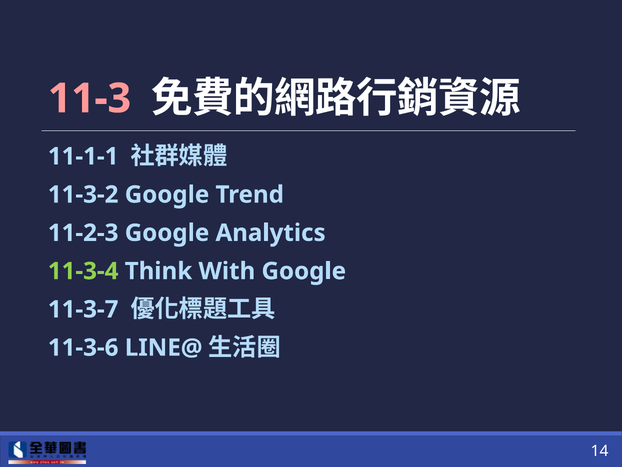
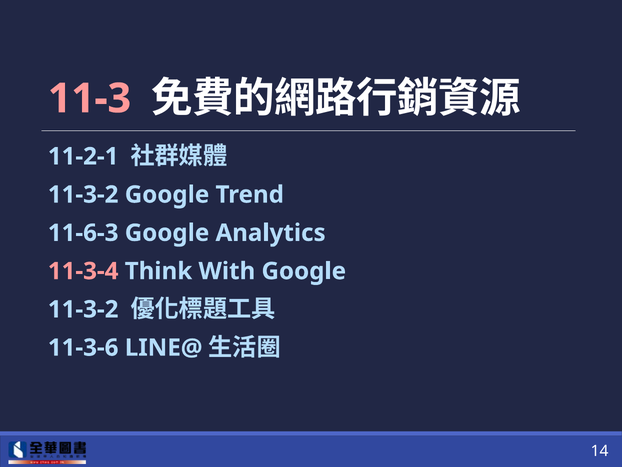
11-1-1: 11-1-1 -> 11-2-1 (83, 156)
11-2-3: 11-2-3 -> 11-6-3 (83, 233)
11-3-4 colour: light green -> pink (83, 271)
11-3-7: 11-3-7 -> 11-3-2 (83, 309)
